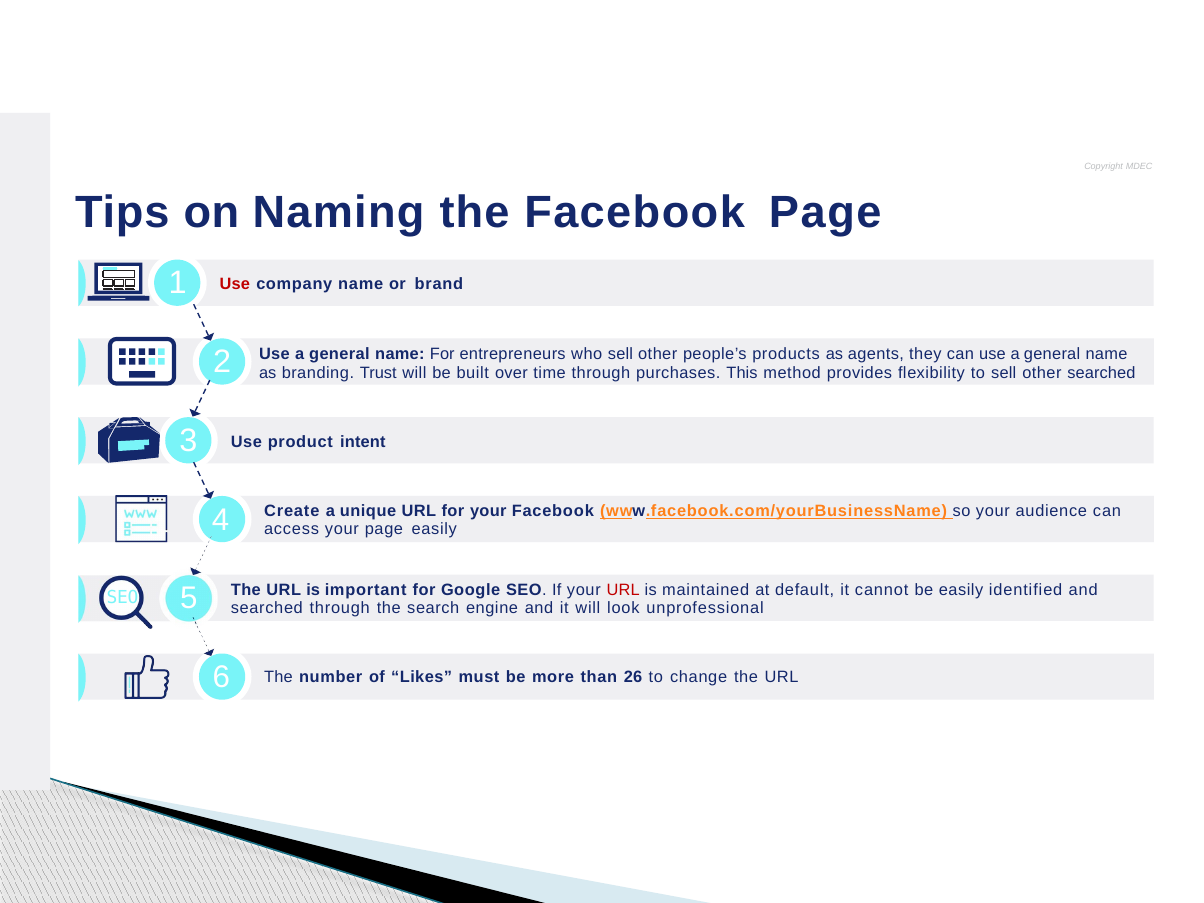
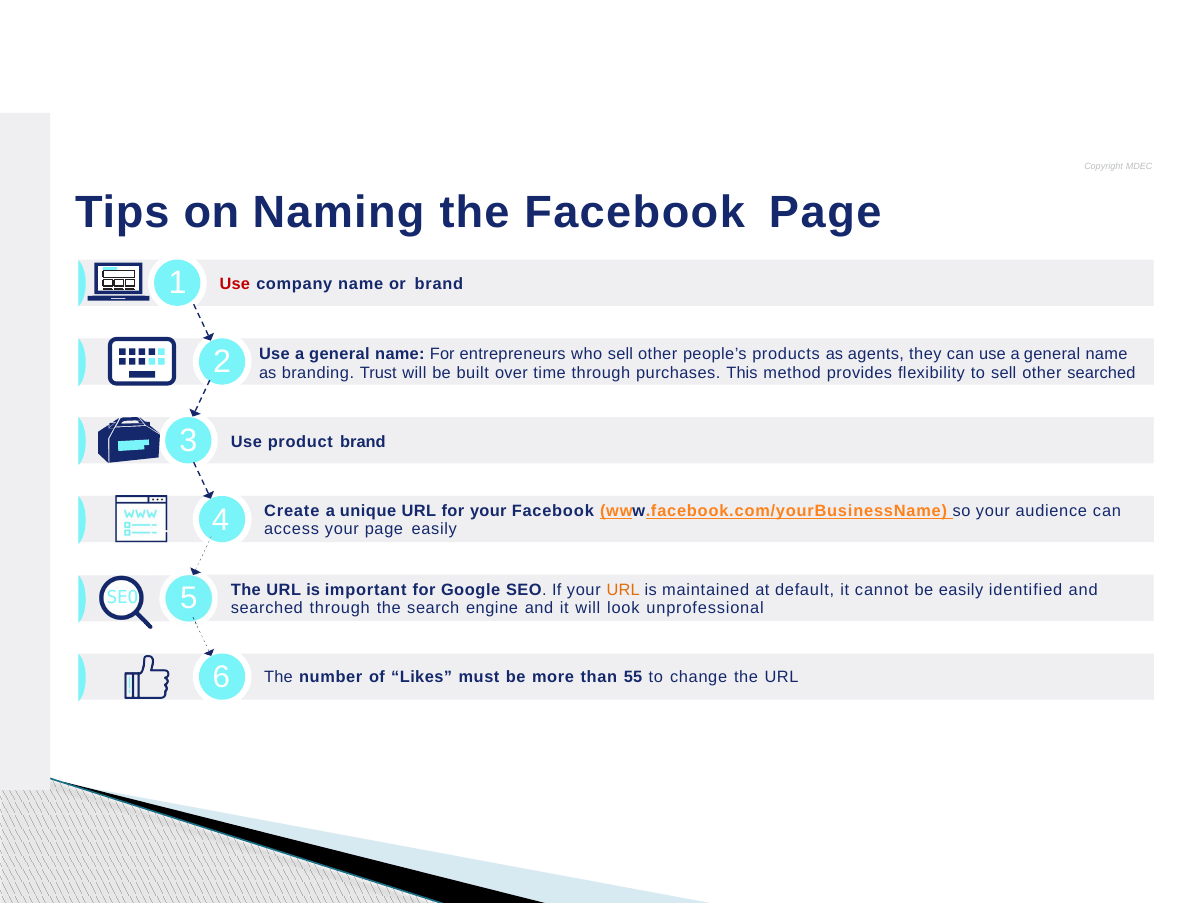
product intent: intent -> brand (363, 442)
URL colour: red -> orange (623, 590)
26: 26 -> 55 (633, 677)
